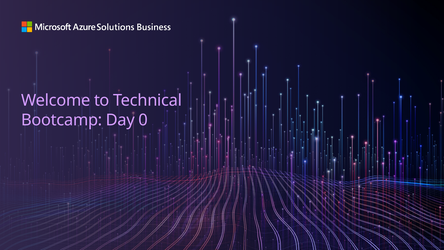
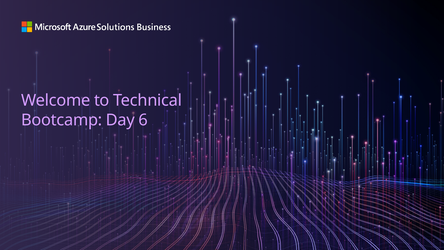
0: 0 -> 6 (143, 120)
